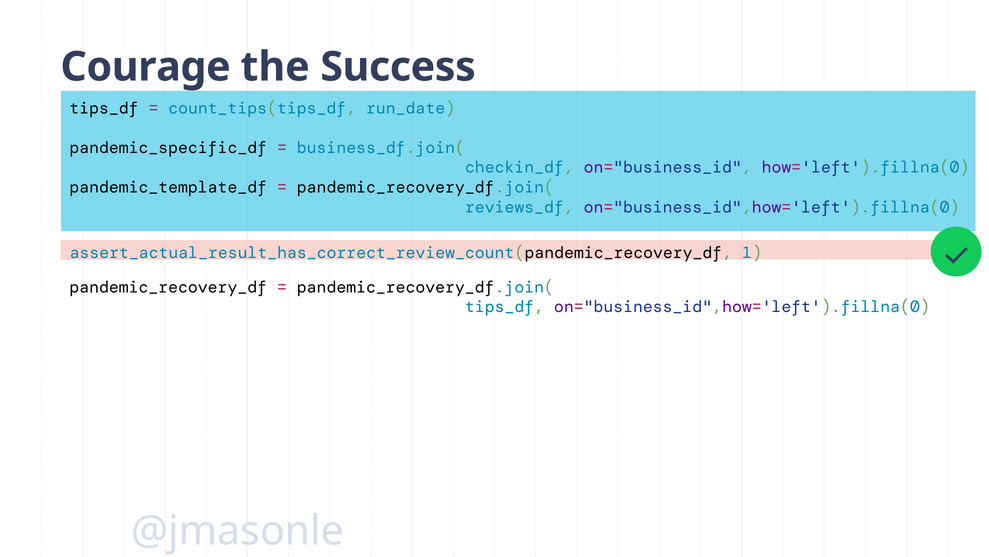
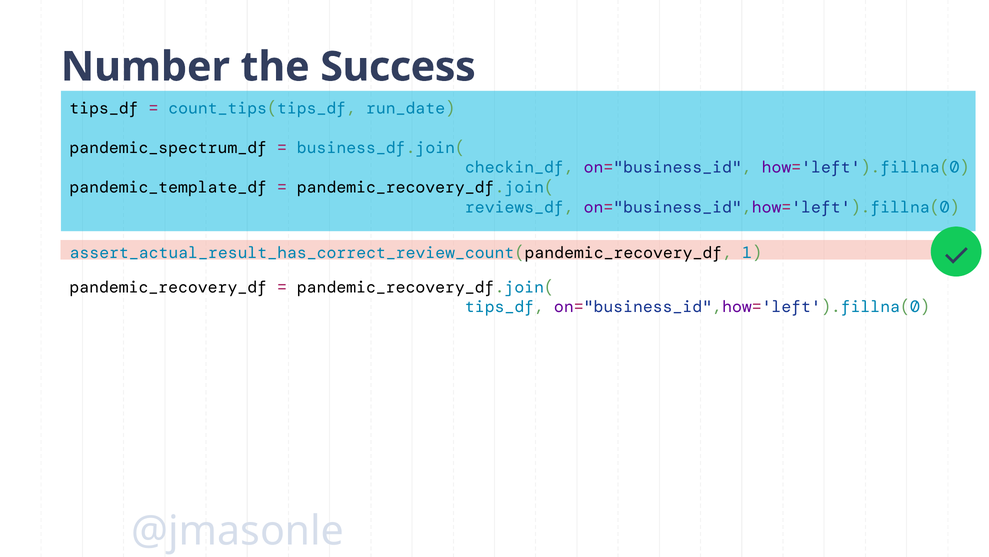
Courage: Courage -> Number (145, 67)
pandemic_specific_df: pandemic_specific_df -> pandemic_spectrum_df (168, 148)
